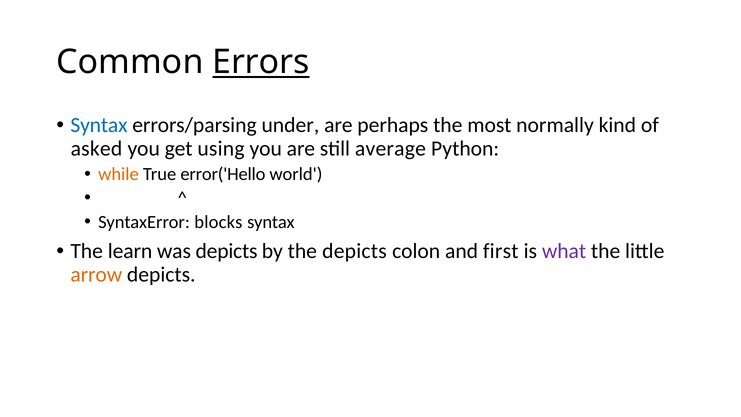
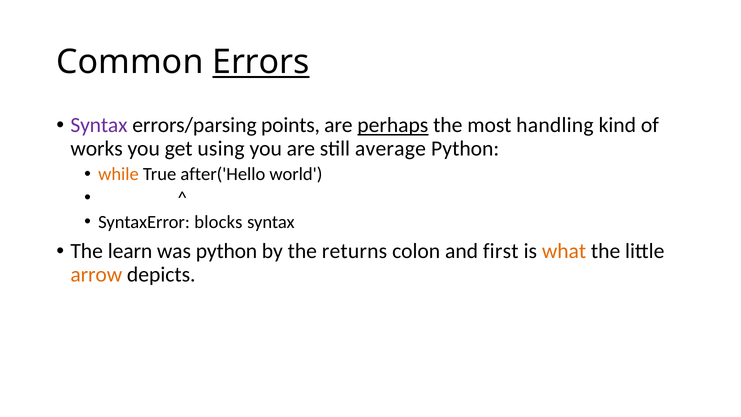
Syntax colour: blue -> purple (99, 125)
under: under -> points (291, 125)
perhaps underline: none -> present (393, 125)
normally: normally -> handling (555, 125)
asked: asked -> works (97, 149)
error('Hello: error('Hello -> after('Hello (223, 174)
was depicts: depicts -> python (227, 251)
the depicts: depicts -> returns (354, 251)
what colour: purple -> orange (564, 251)
